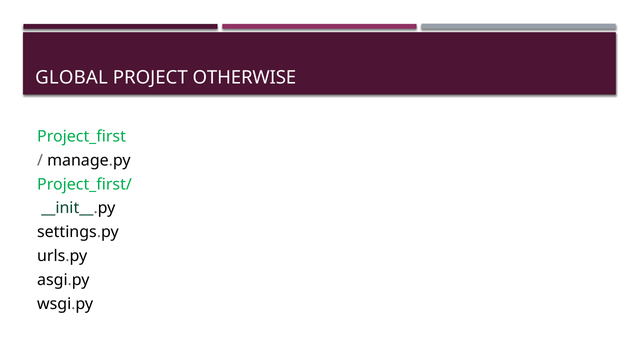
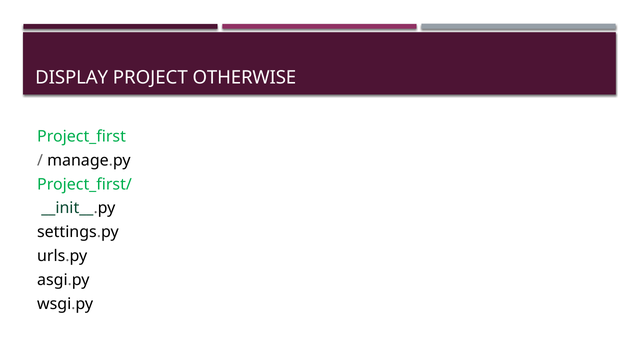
GLOBAL: GLOBAL -> DISPLAY (72, 78)
